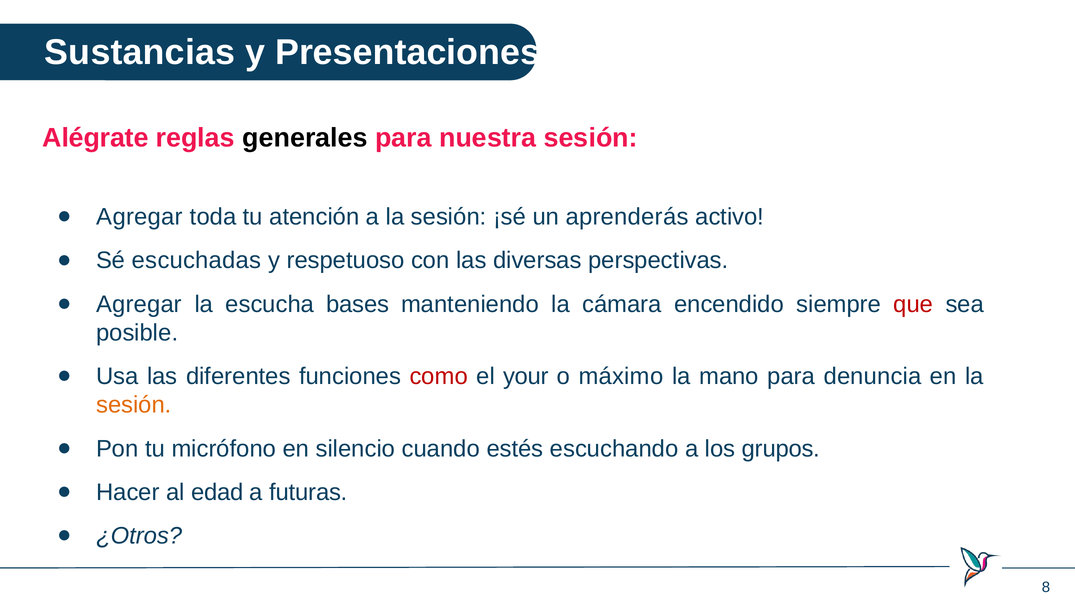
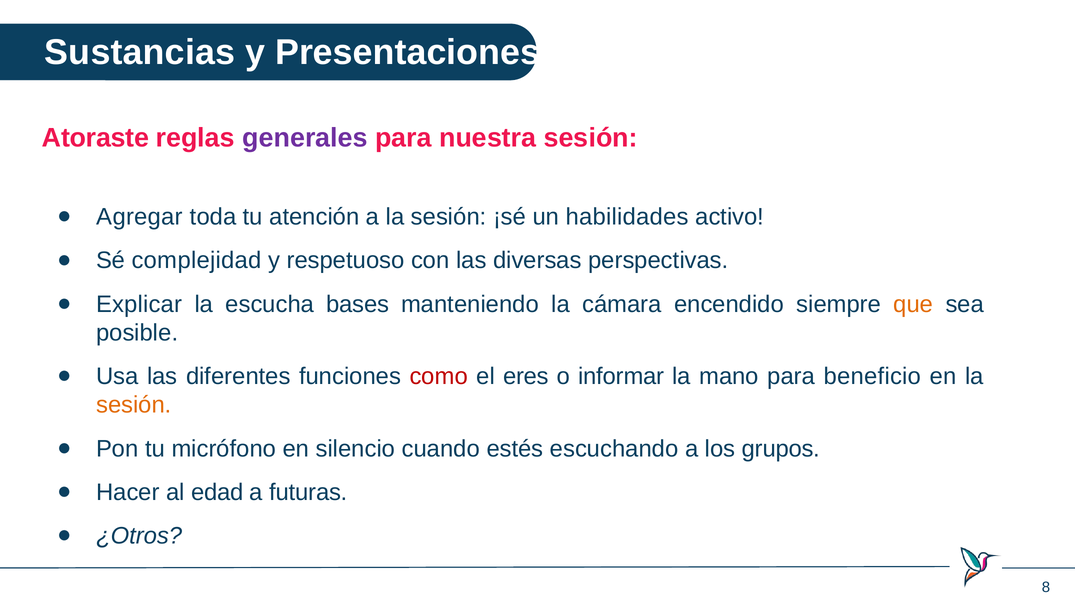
Alégrate: Alégrate -> Atoraste (96, 138)
generales colour: black -> purple (305, 138)
aprenderás: aprenderás -> habilidades (627, 217)
escuchadas: escuchadas -> complejidad (197, 260)
Agregar: Agregar -> Explicar (139, 304)
que colour: red -> orange (913, 304)
your: your -> eres (526, 376)
máximo: máximo -> informar (621, 376)
denuncia: denuncia -> beneficio (872, 376)
